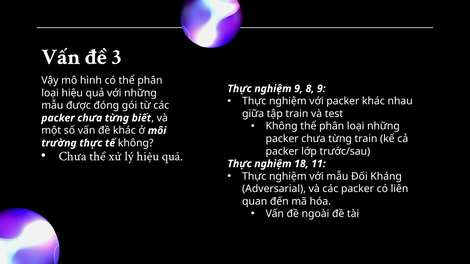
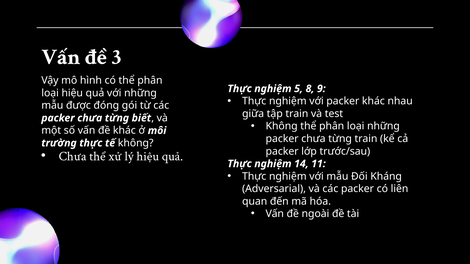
nghiệm 9: 9 -> 5 (299, 89)
18: 18 -> 14 (301, 164)
